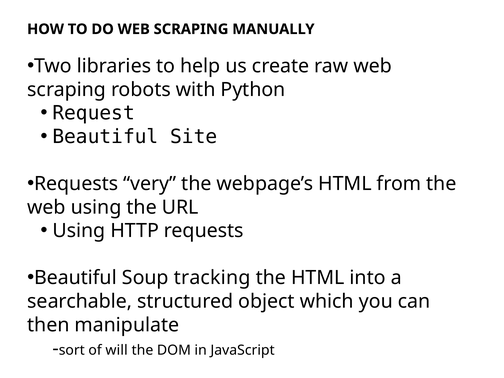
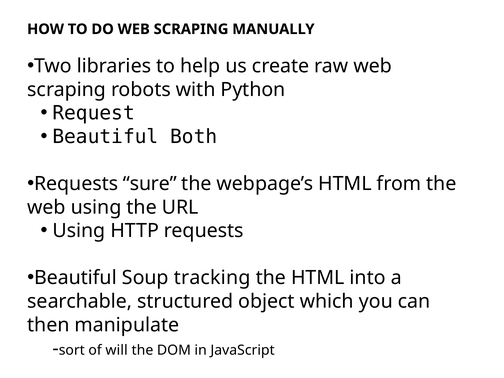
Site: Site -> Both (194, 137)
very: very -> sure (150, 184)
